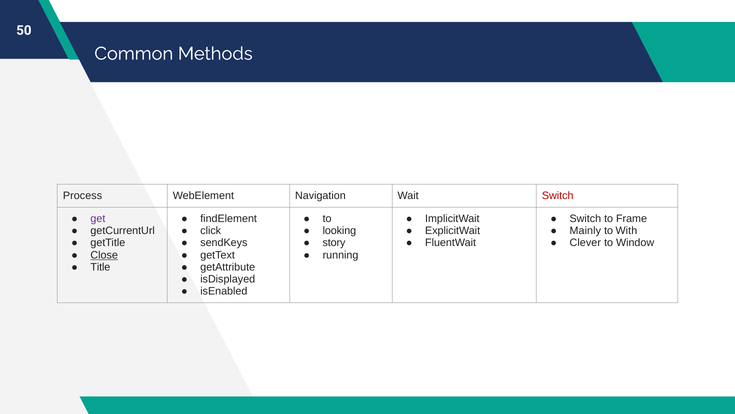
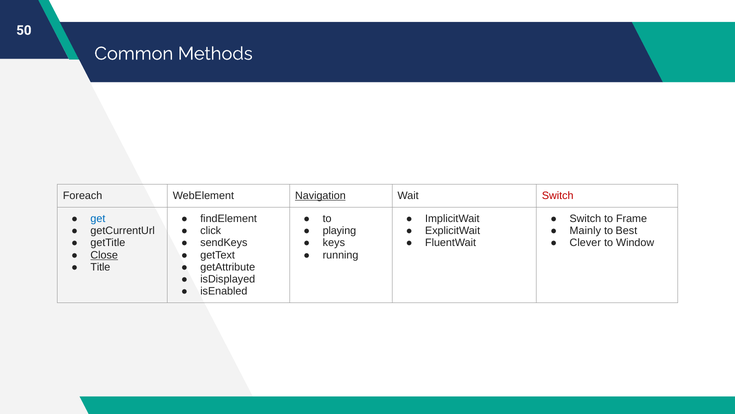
Process: Process -> Foreach (83, 195)
Navigation underline: none -> present (320, 195)
get colour: purple -> blue (98, 219)
looking: looking -> playing (339, 231)
With: With -> Best (626, 231)
story: story -> keys (334, 243)
